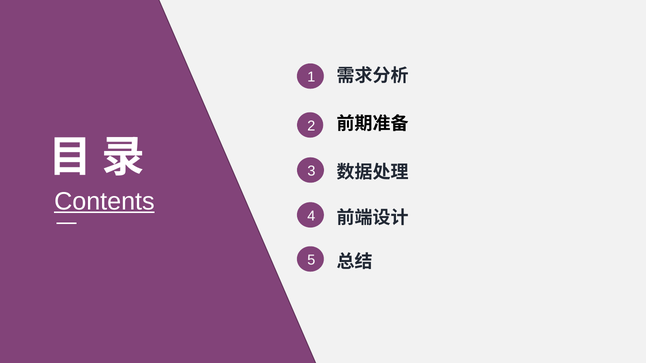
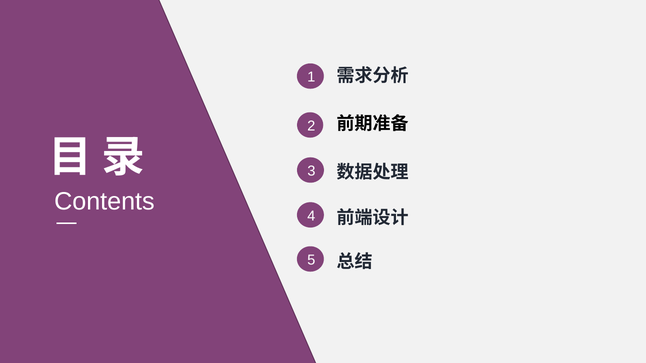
Contents underline: present -> none (104, 202)
